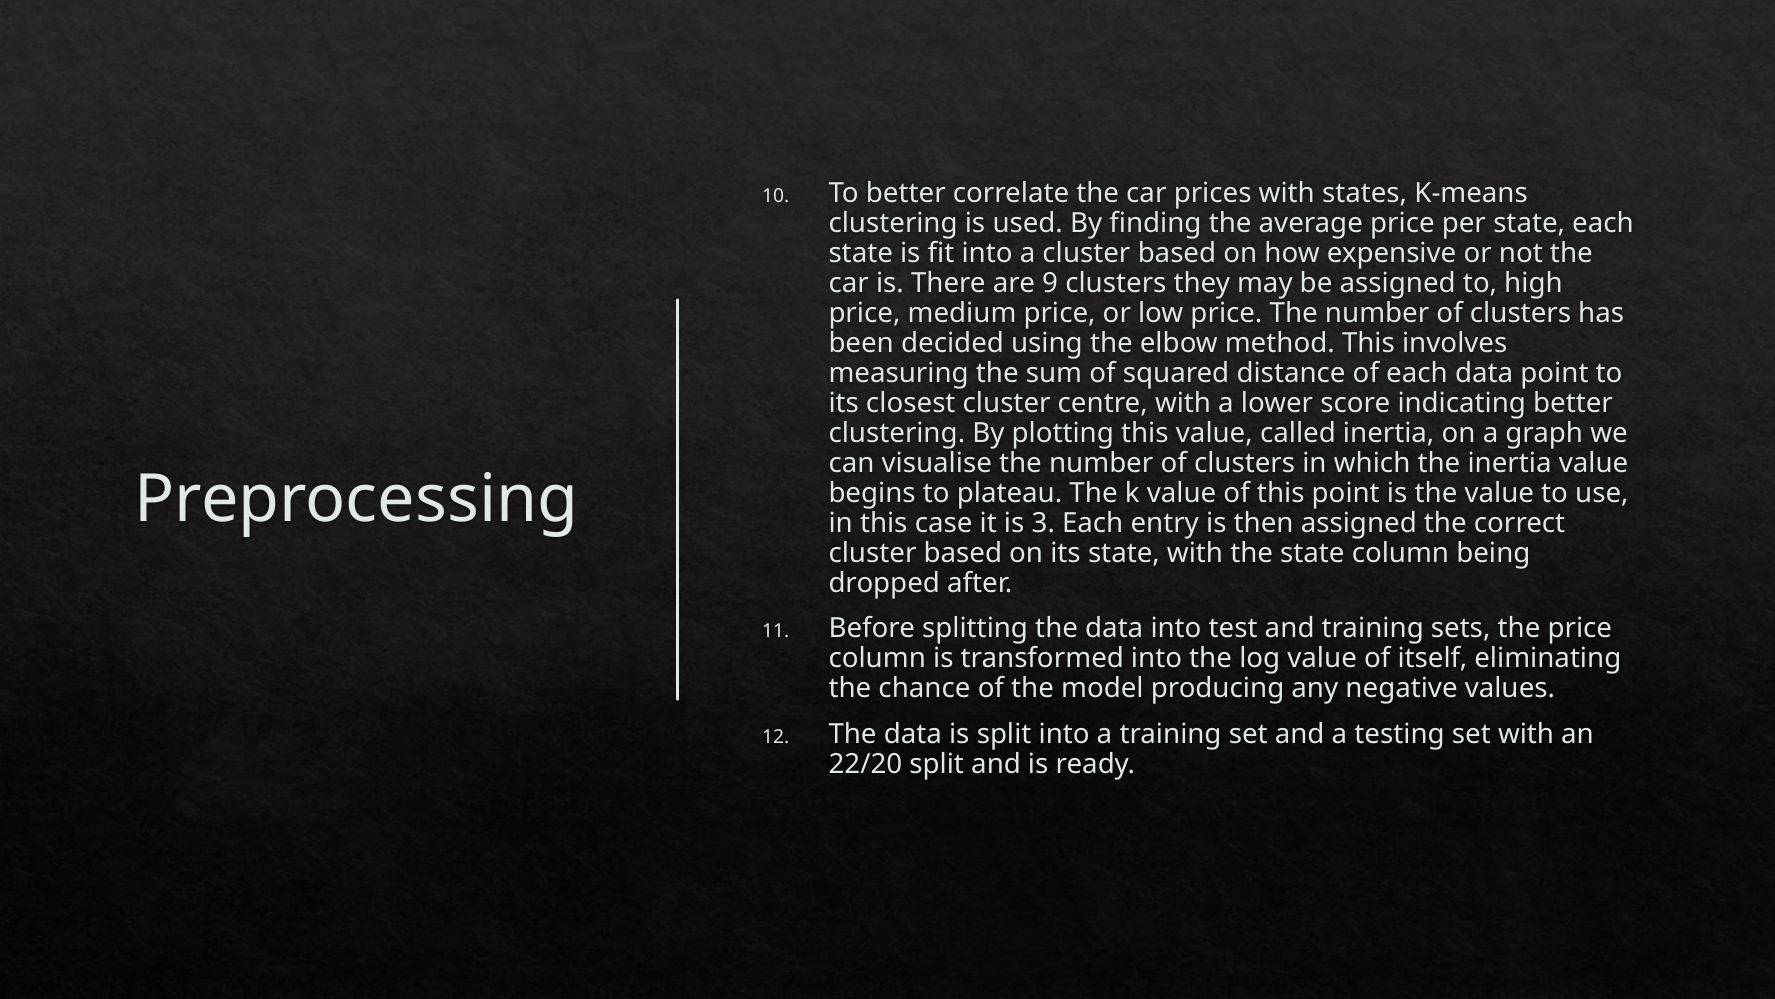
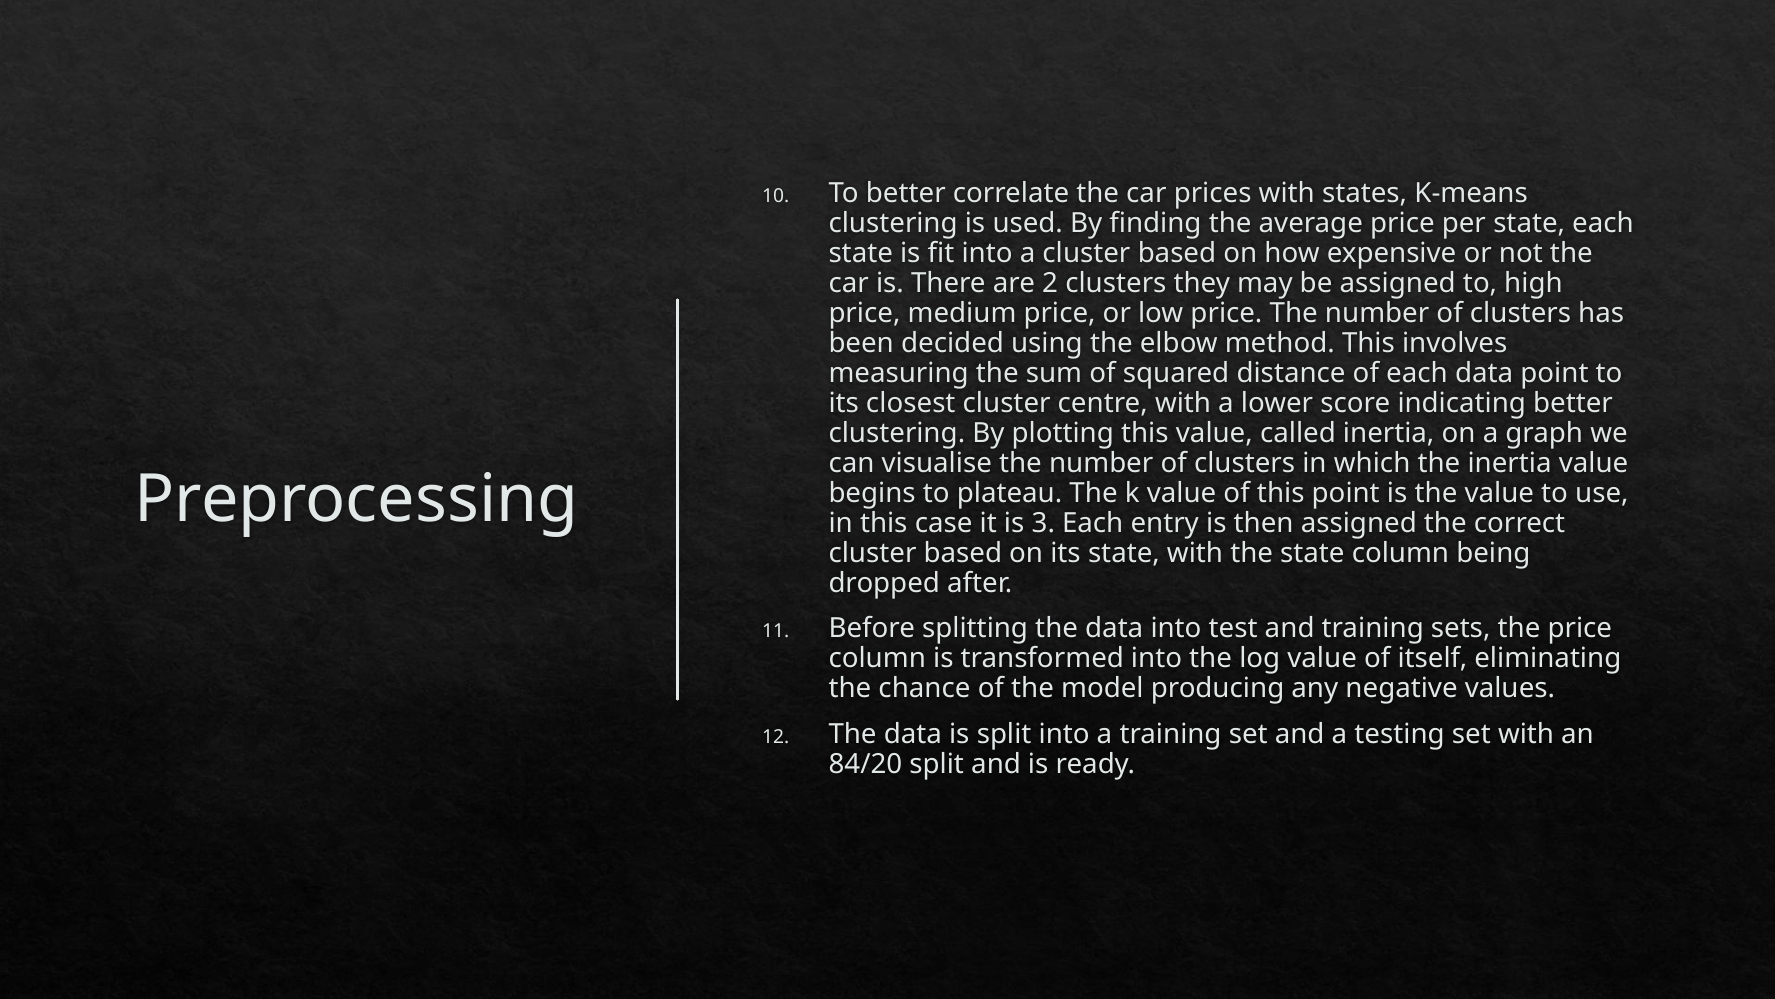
9: 9 -> 2 (1050, 283)
22/20: 22/20 -> 84/20 (865, 764)
